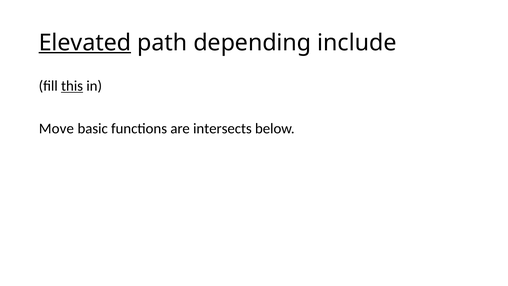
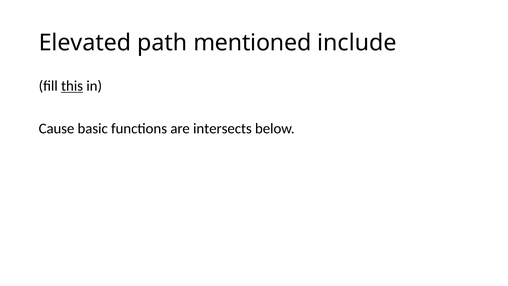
Elevated underline: present -> none (85, 43)
depending: depending -> mentioned (252, 43)
Move: Move -> Cause (57, 128)
